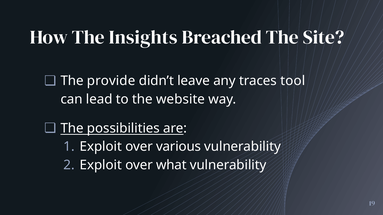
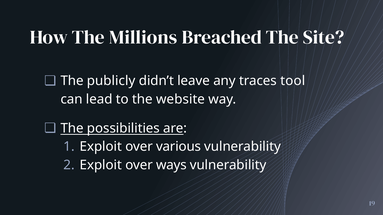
Insights: Insights -> Millions (143, 37)
provide: provide -> publicly (111, 81)
what: what -> ways (171, 165)
